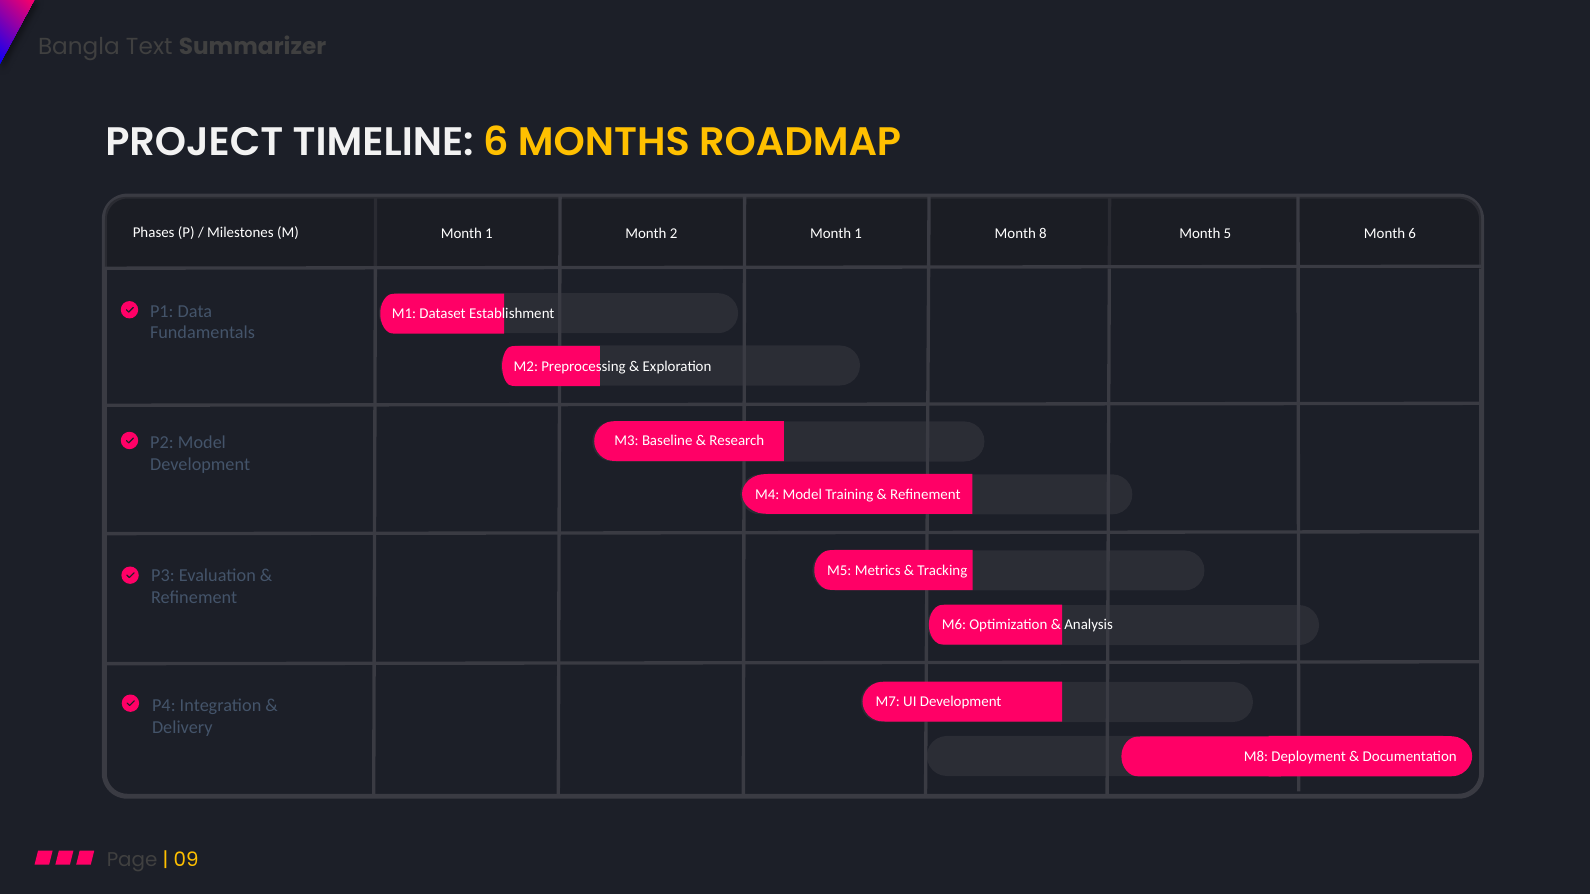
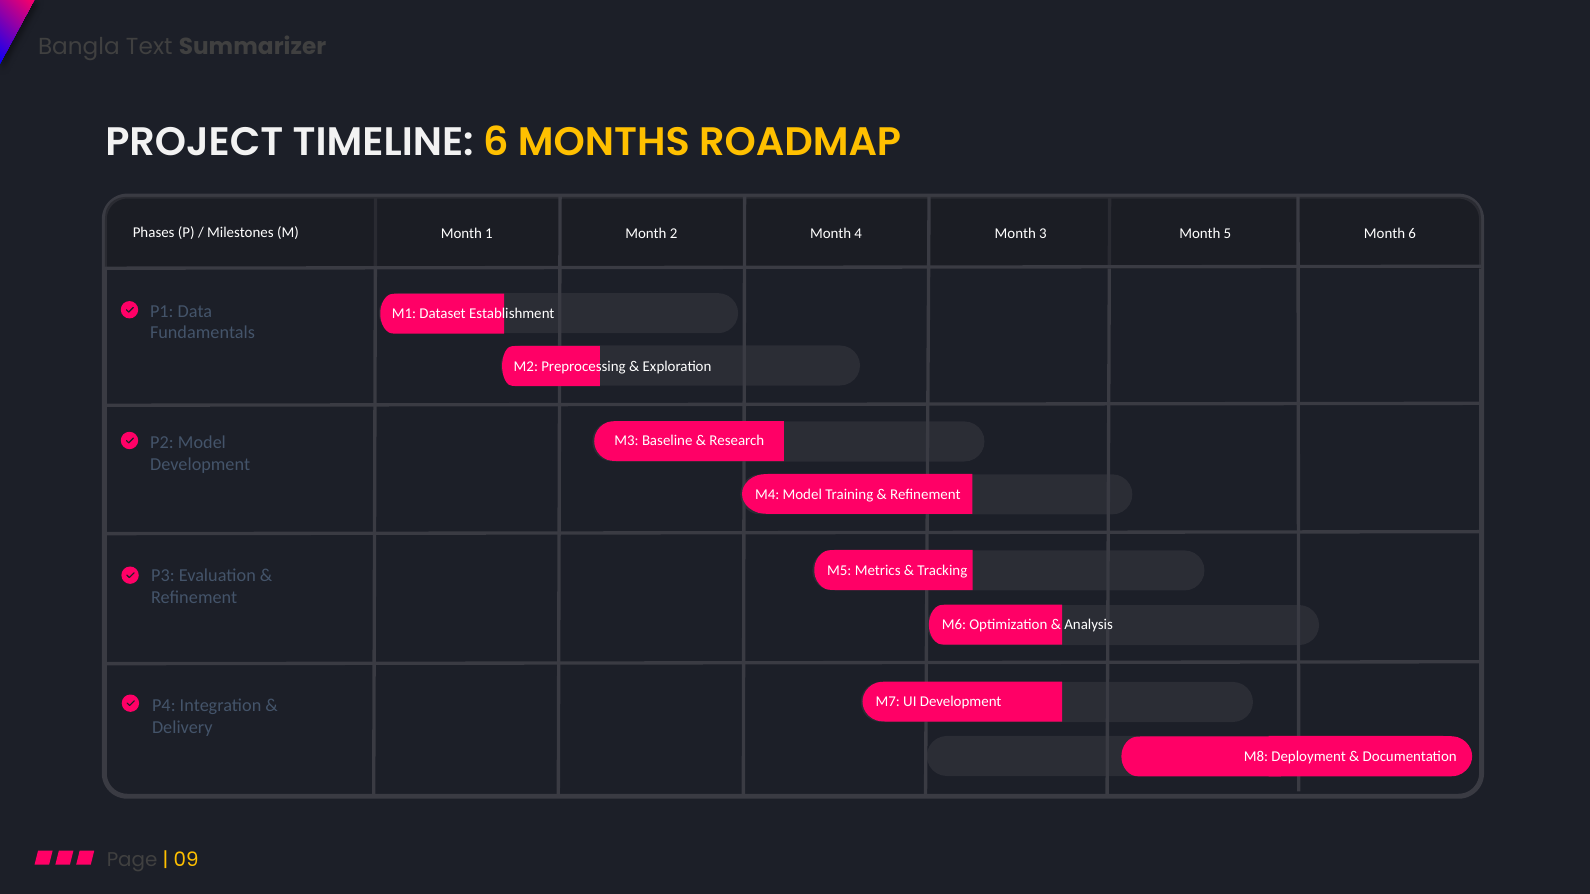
2 Month 1: 1 -> 4 (858, 233)
8: 8 -> 3 (1043, 233)
